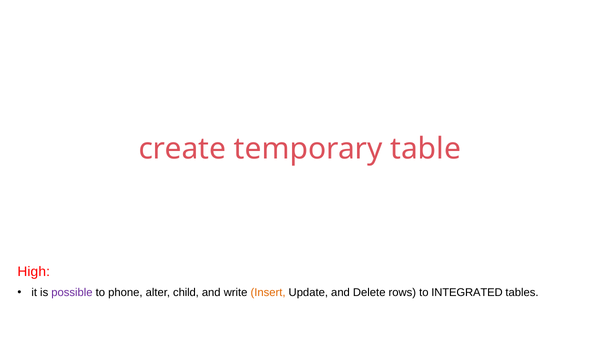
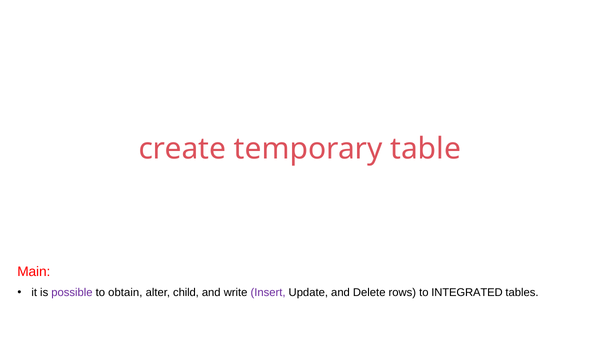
High: High -> Main (34, 272)
phone: phone -> obtain (125, 293)
Insert colour: orange -> purple (268, 293)
